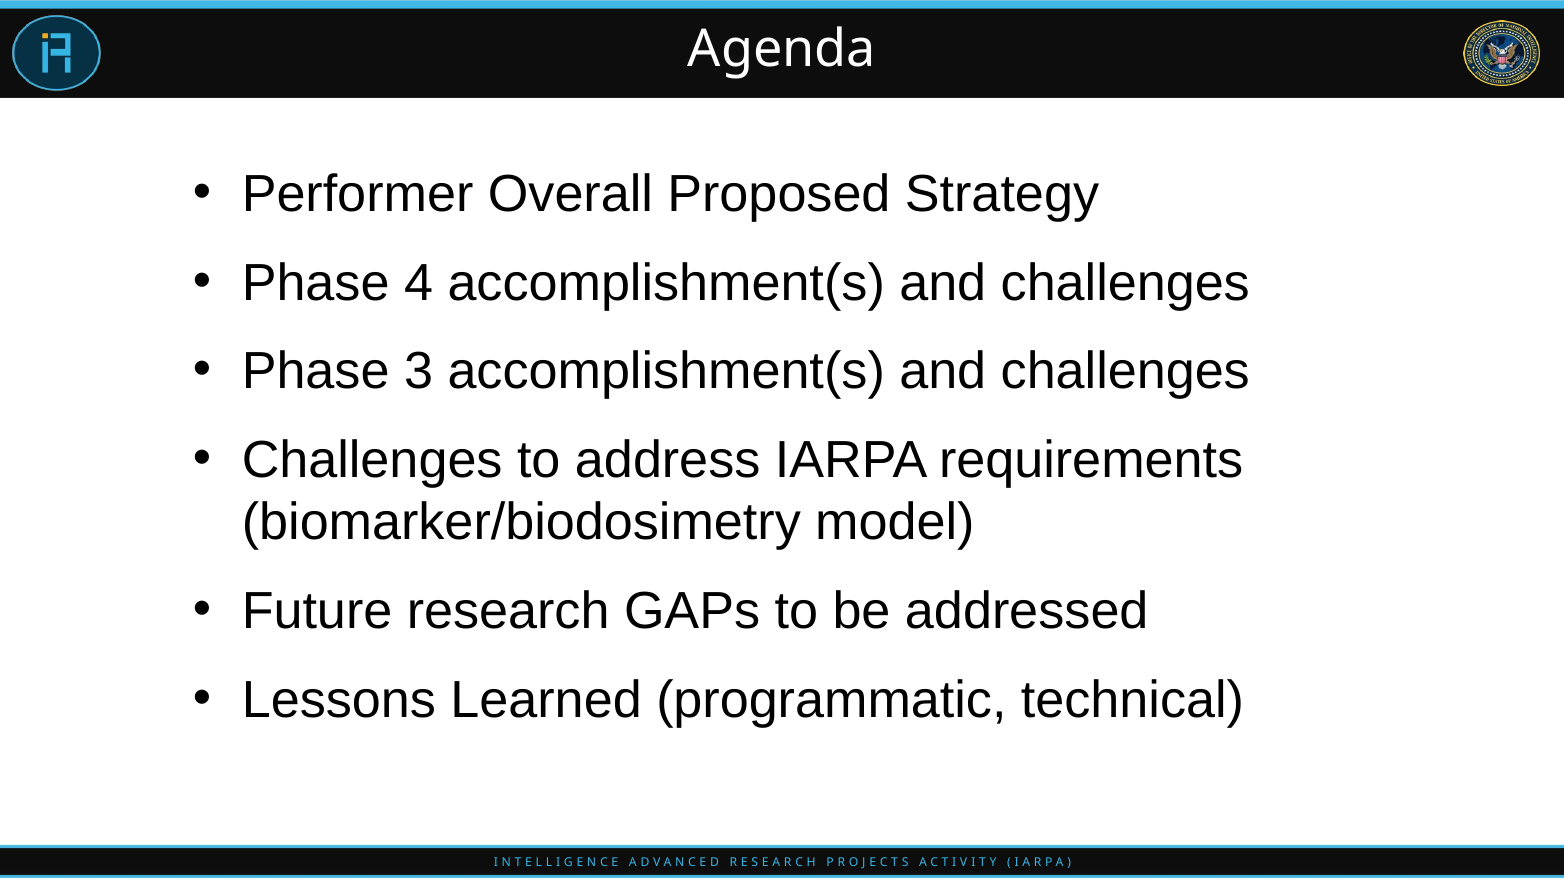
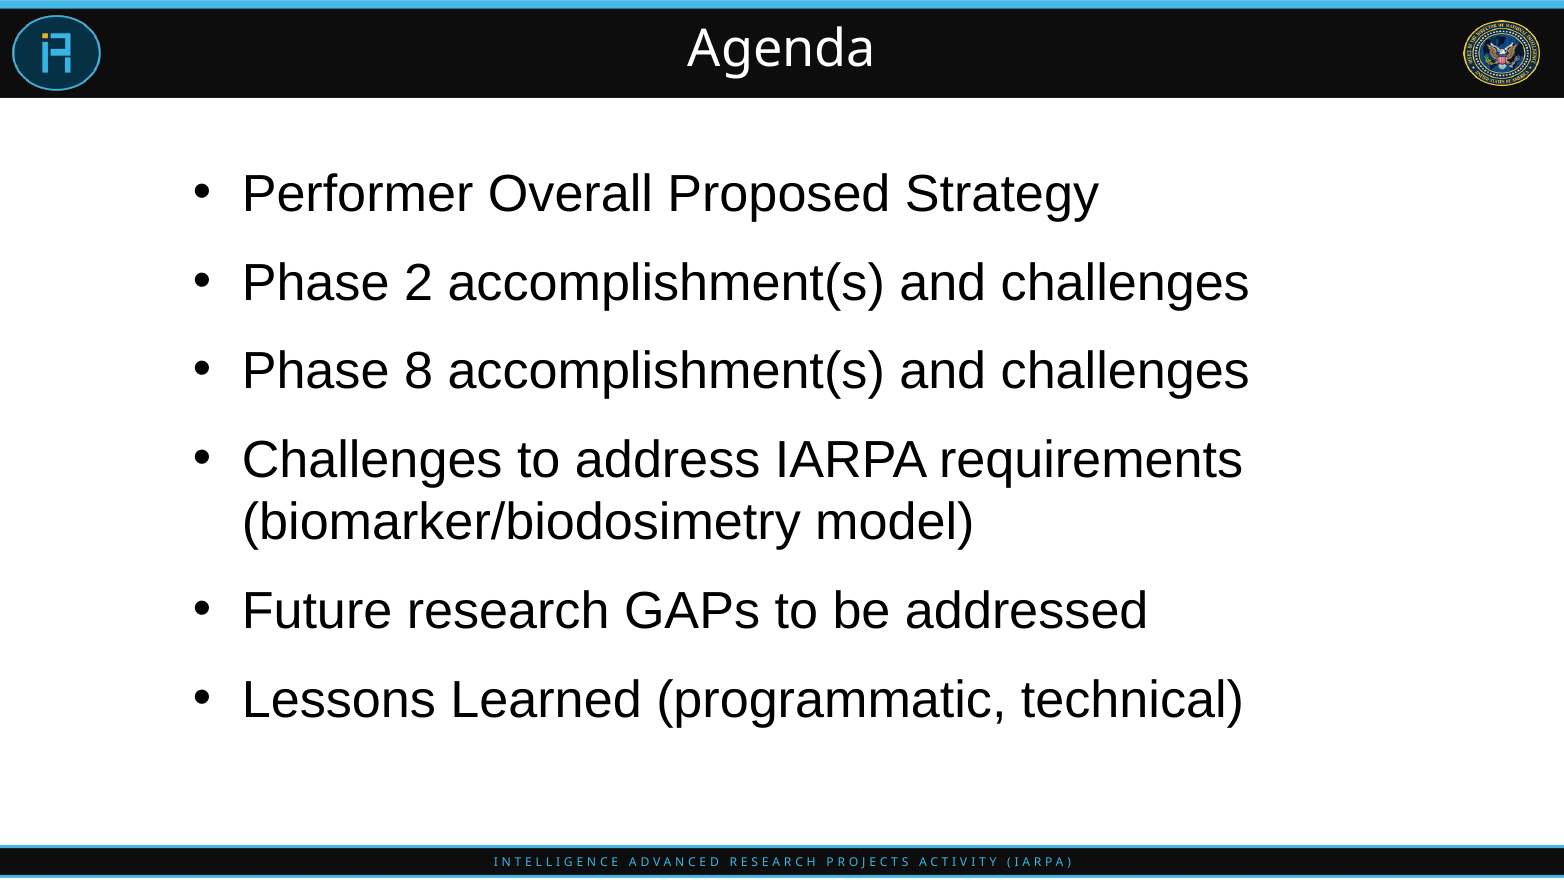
4: 4 -> 2 (419, 283)
3: 3 -> 8 (419, 371)
